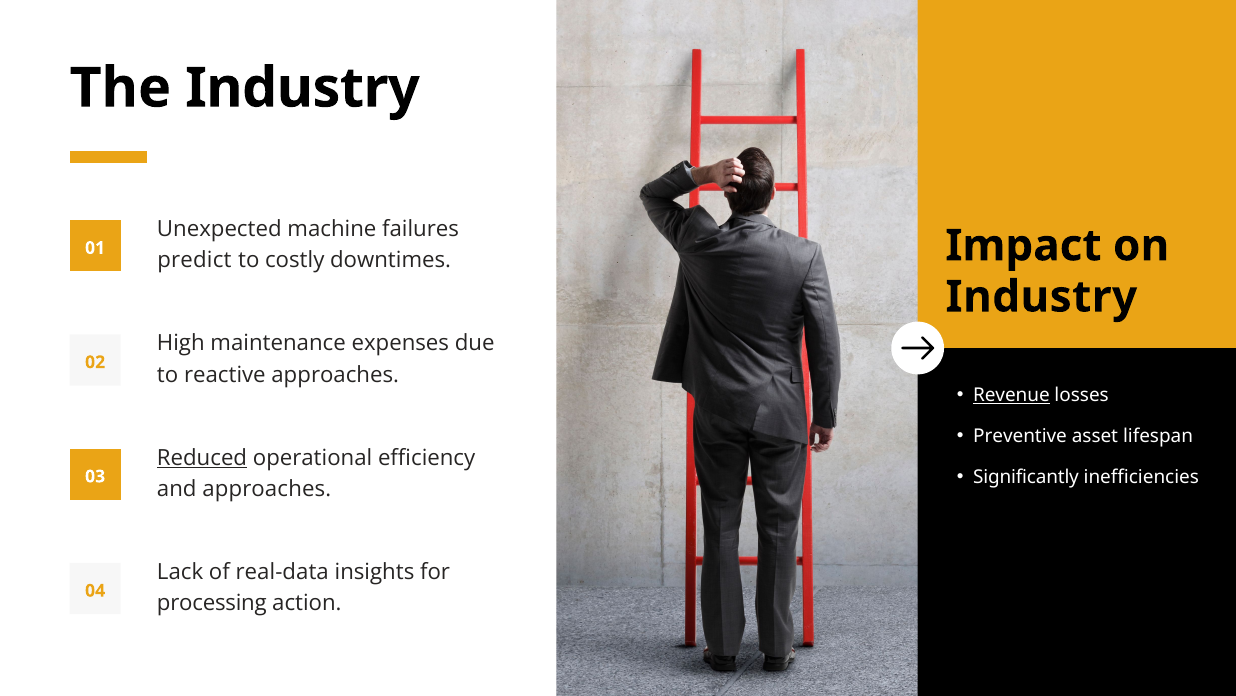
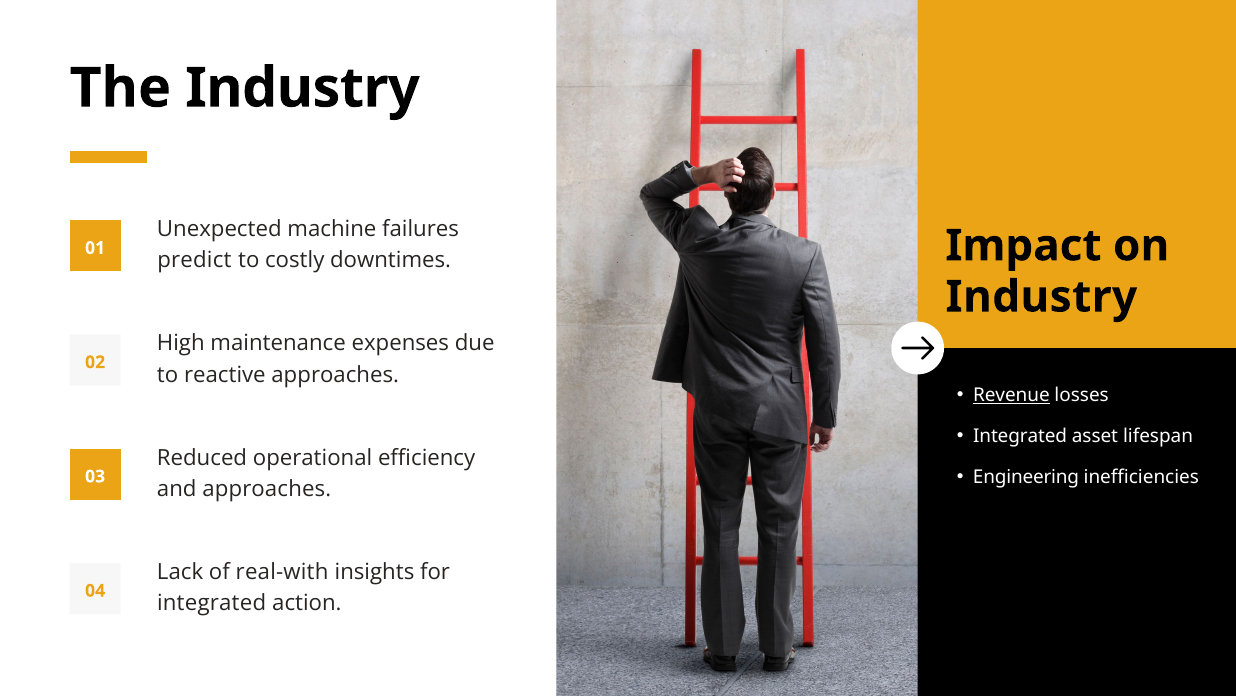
Preventive: Preventive -> Integrated (1020, 436)
Reduced underline: present -> none (202, 457)
Significantly: Significantly -> Engineering (1026, 476)
real-data: real-data -> real-with (282, 571)
processing: processing -> integrated (212, 603)
